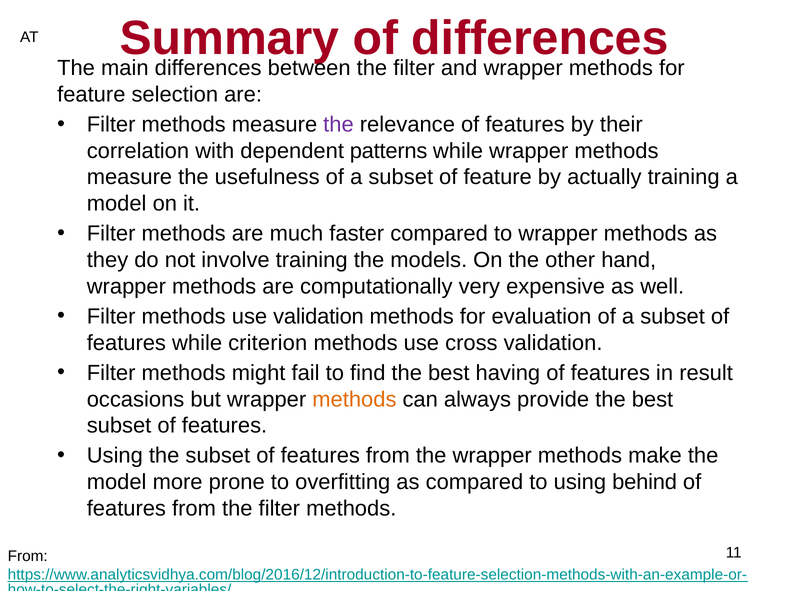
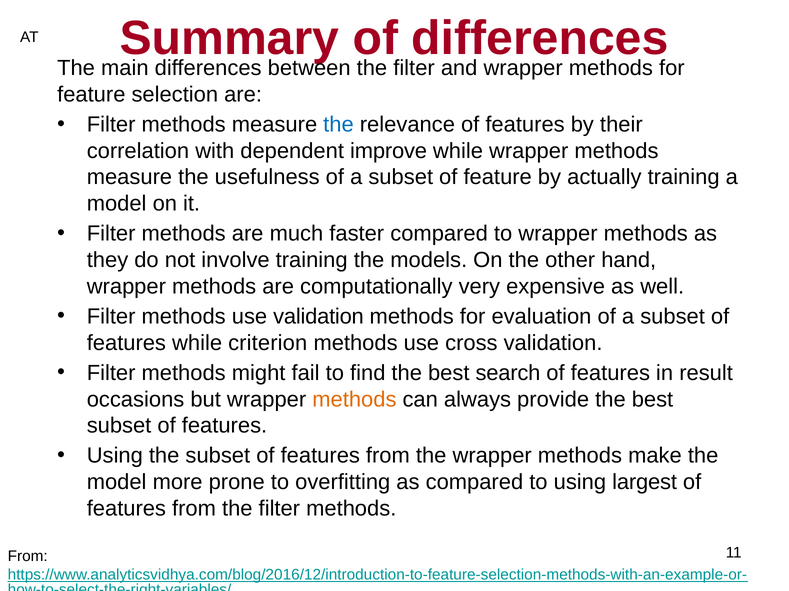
the colour: purple -> blue (338, 125)
patterns: patterns -> improve (389, 151)
having: having -> search (508, 373)
behind: behind -> largest (645, 483)
